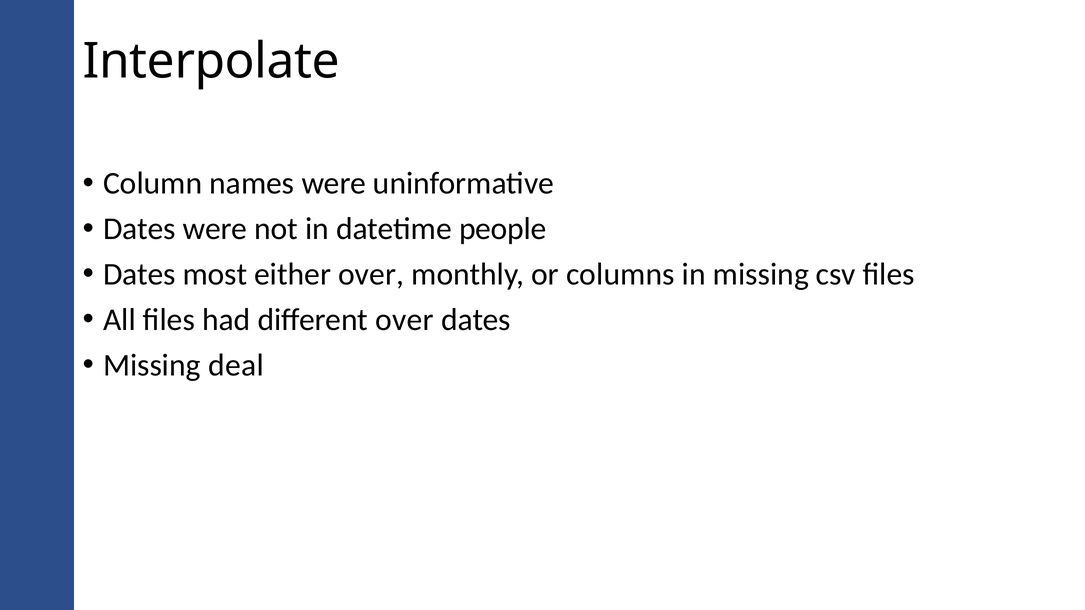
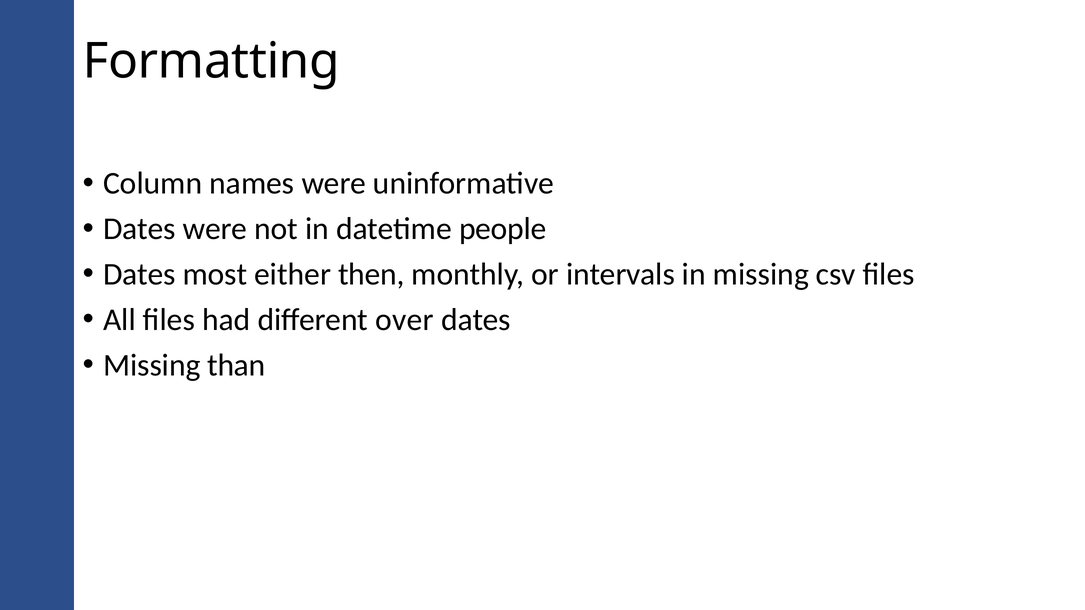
Interpolate: Interpolate -> Formatting (211, 61)
either over: over -> then (371, 274)
columns: columns -> intervals (620, 274)
deal: deal -> than (236, 365)
